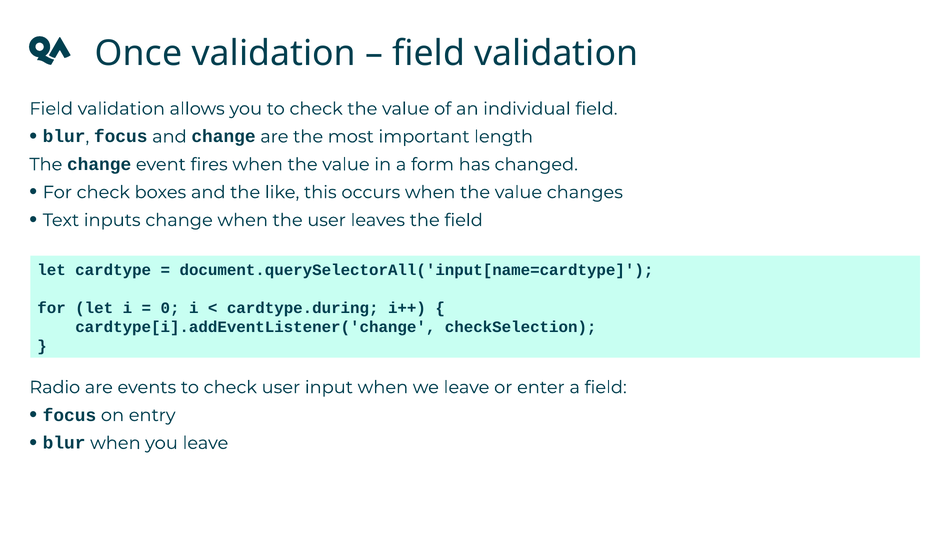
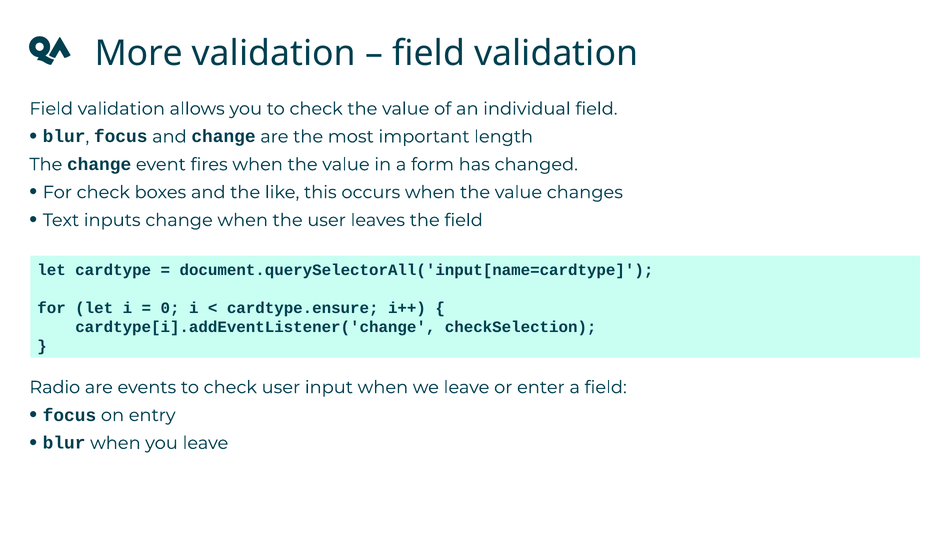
Once: Once -> More (139, 53)
cardtype.during: cardtype.during -> cardtype.ensure (303, 308)
